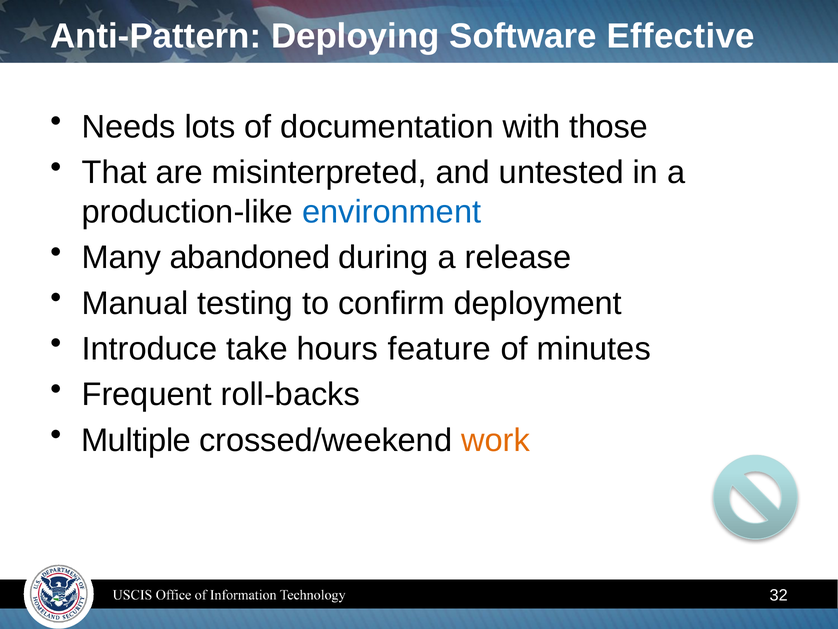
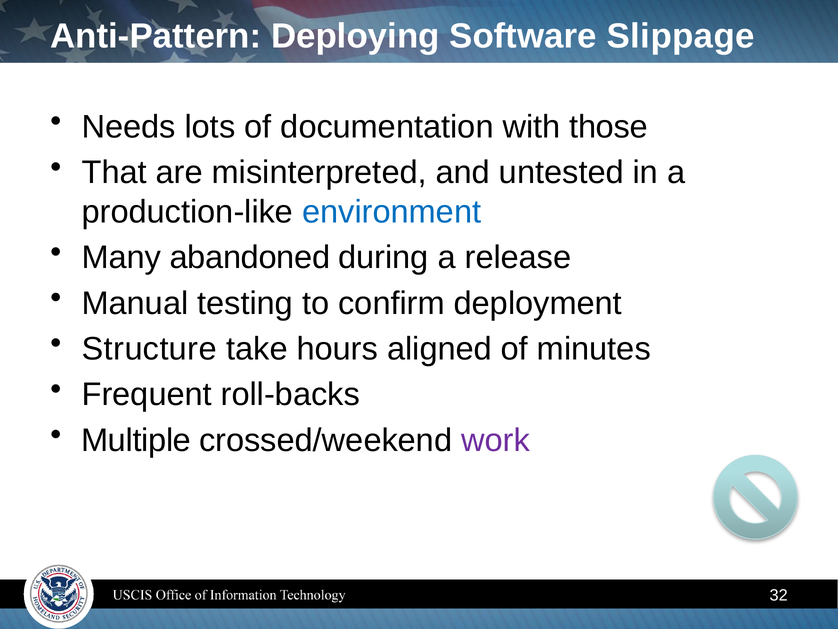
Effective: Effective -> Slippage (681, 36)
Introduce: Introduce -> Structure (149, 349)
feature: feature -> aligned (440, 349)
work colour: orange -> purple (496, 440)
